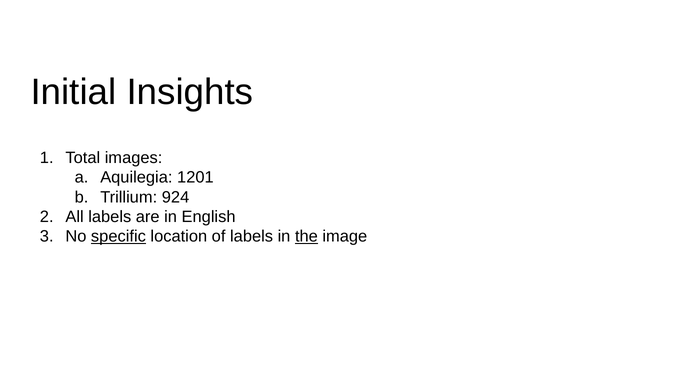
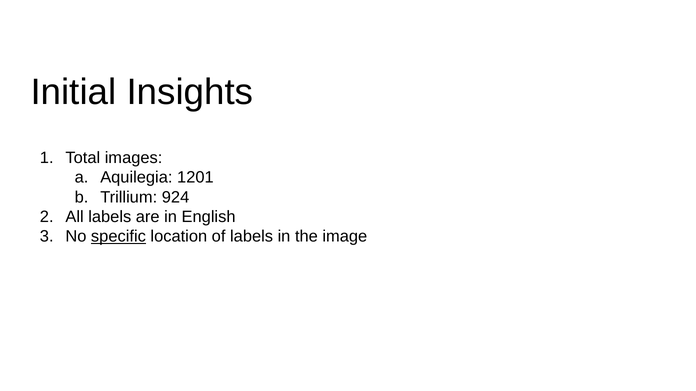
the underline: present -> none (306, 237)
